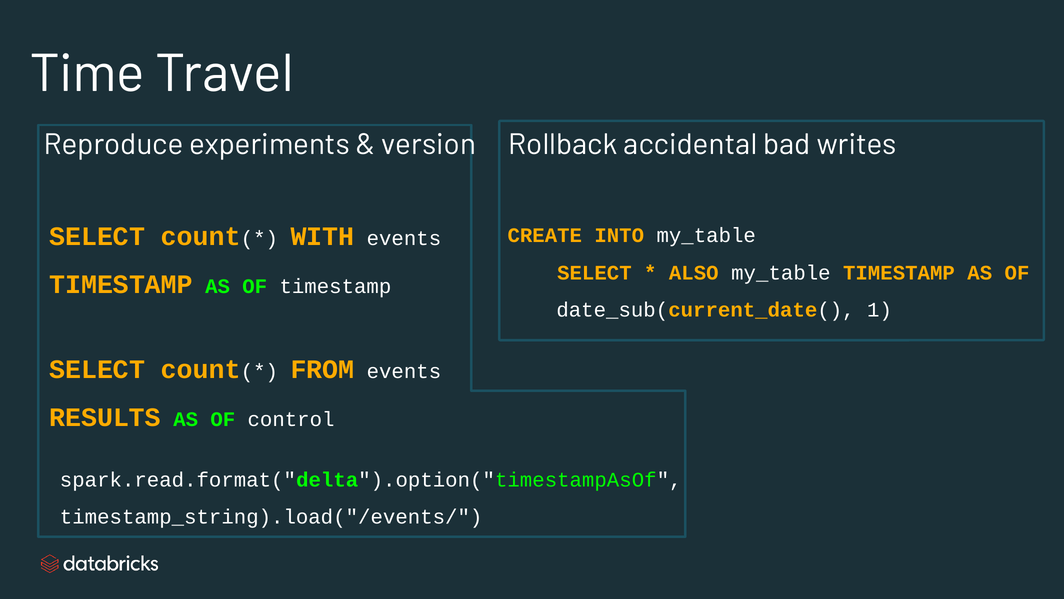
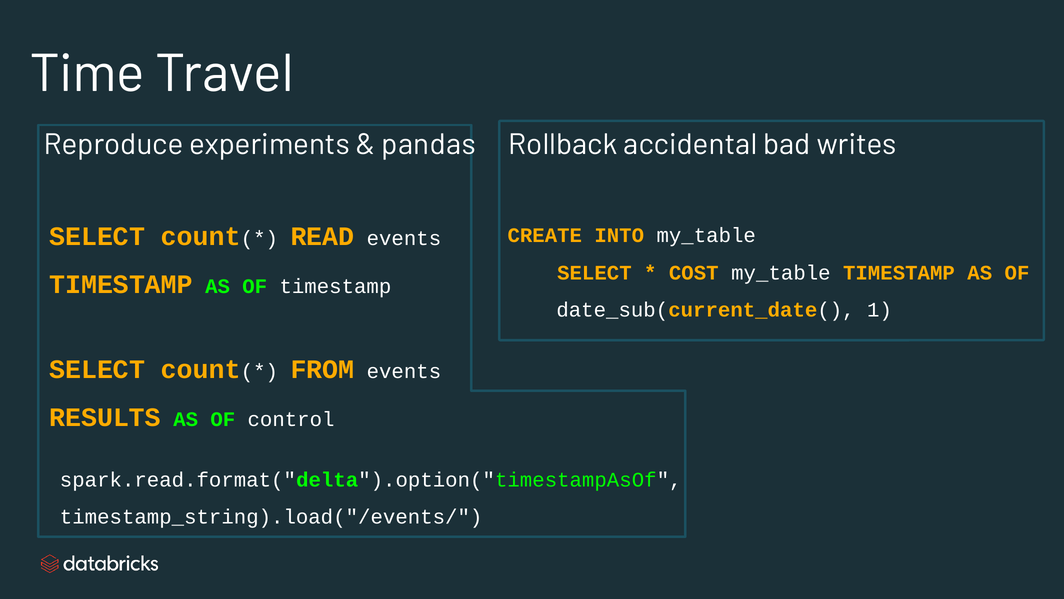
version: version -> pandas (429, 145)
WITH: WITH -> READ (322, 236)
ALSO: ALSO -> COST (694, 273)
